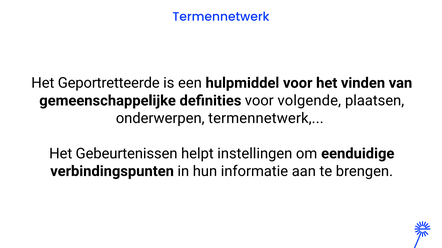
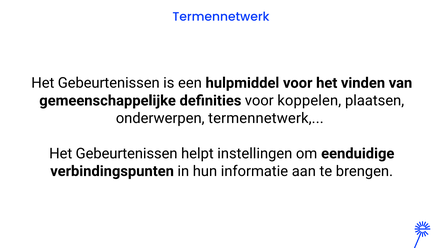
Geportretteerde: Geportretteerde -> Gebeurtenissen (109, 83)
volgende: volgende -> koppelen (309, 101)
